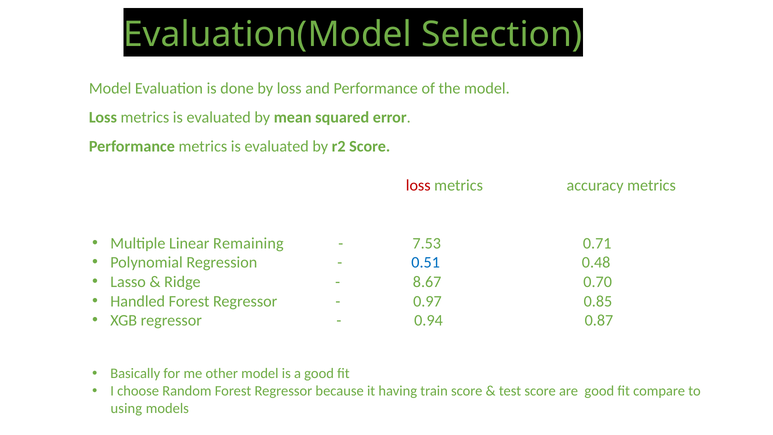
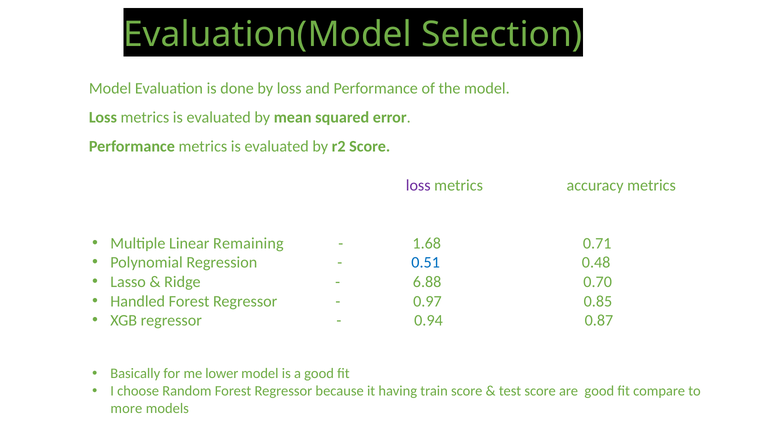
loss colour: red -> purple (418, 185)
7.53: 7.53 -> 1.68 (427, 243)
8.67: 8.67 -> 6.88 (427, 282)
other: other -> lower (222, 373)
using: using -> more (126, 408)
